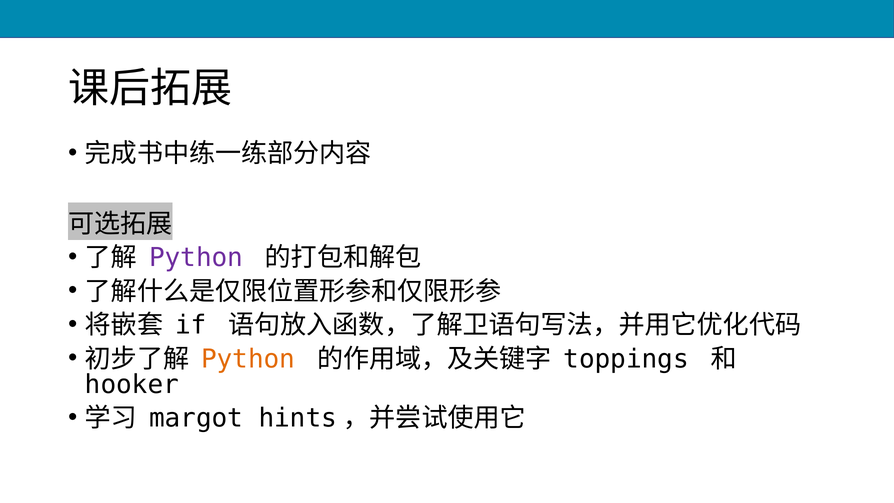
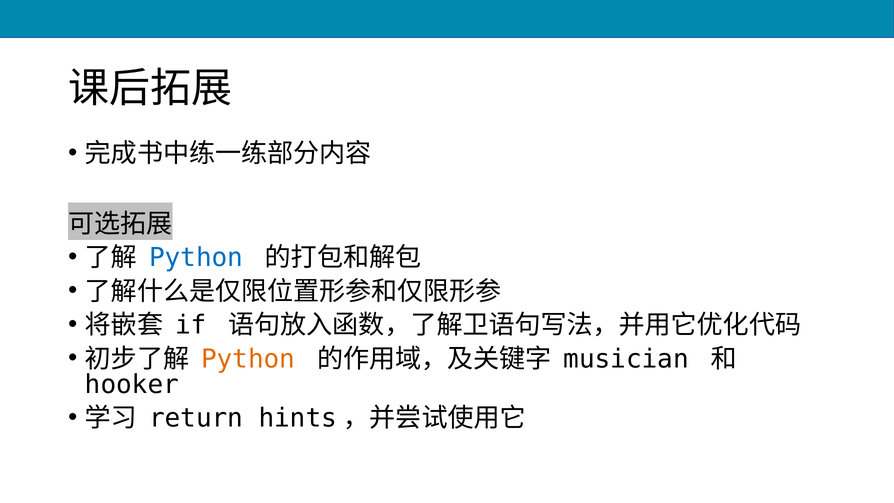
Python colour: purple -> blue (196, 258)
toppings: toppings -> musician (626, 359)
margot: margot -> return (196, 418)
